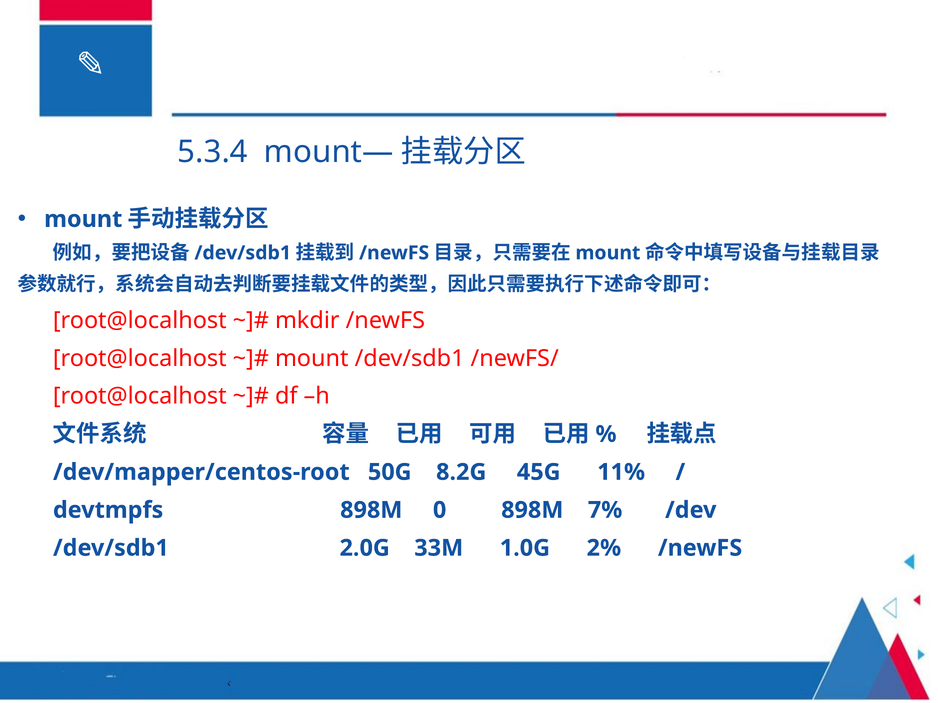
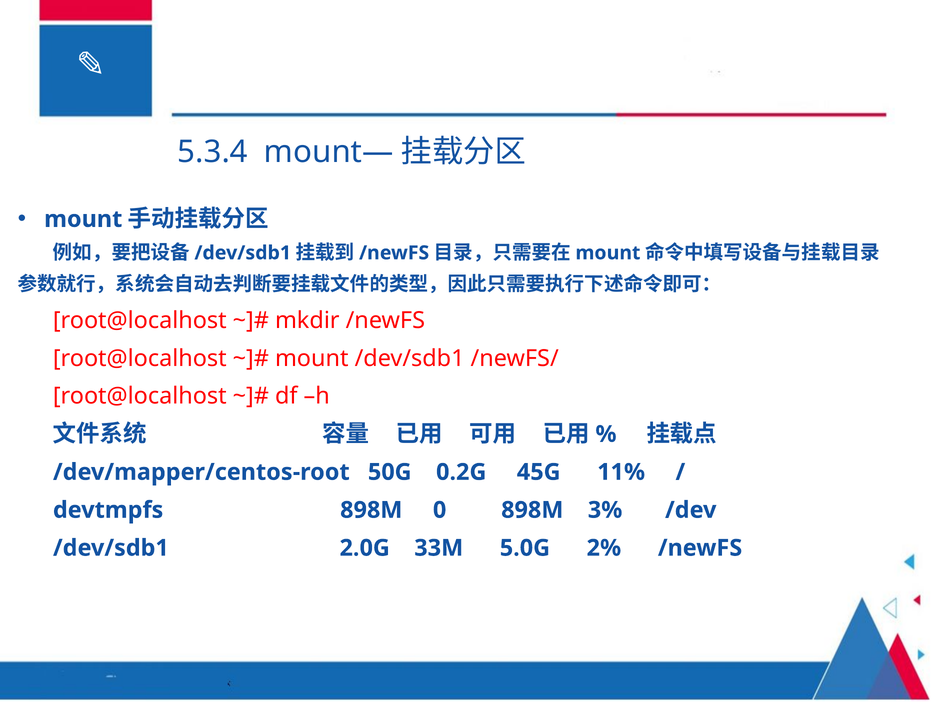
8.2G: 8.2G -> 0.2G (461, 472)
7%: 7% -> 3% (605, 510)
1.0G: 1.0G -> 5.0G (525, 548)
